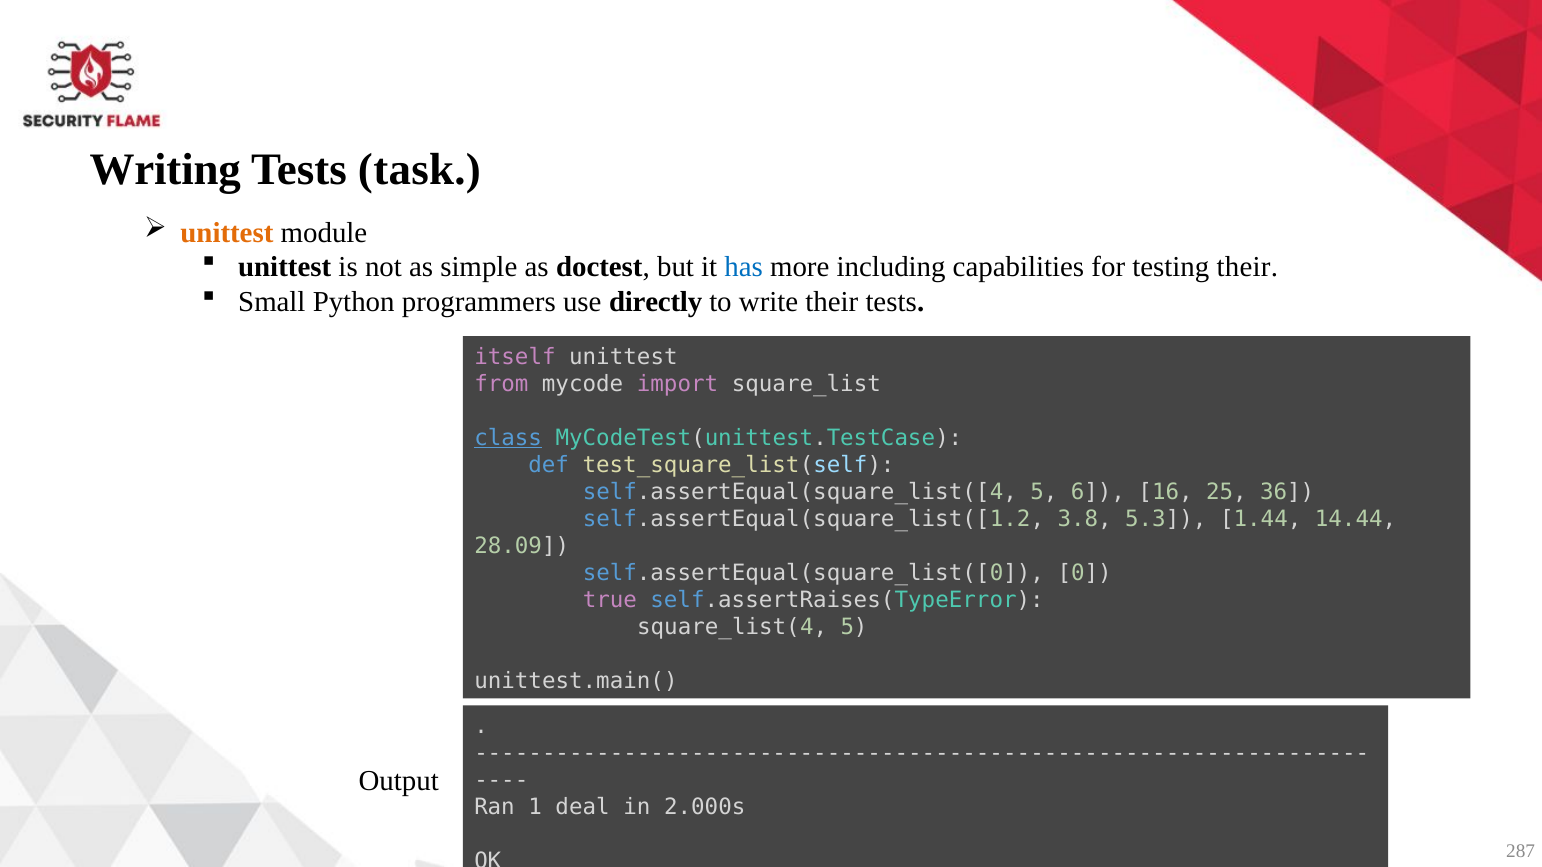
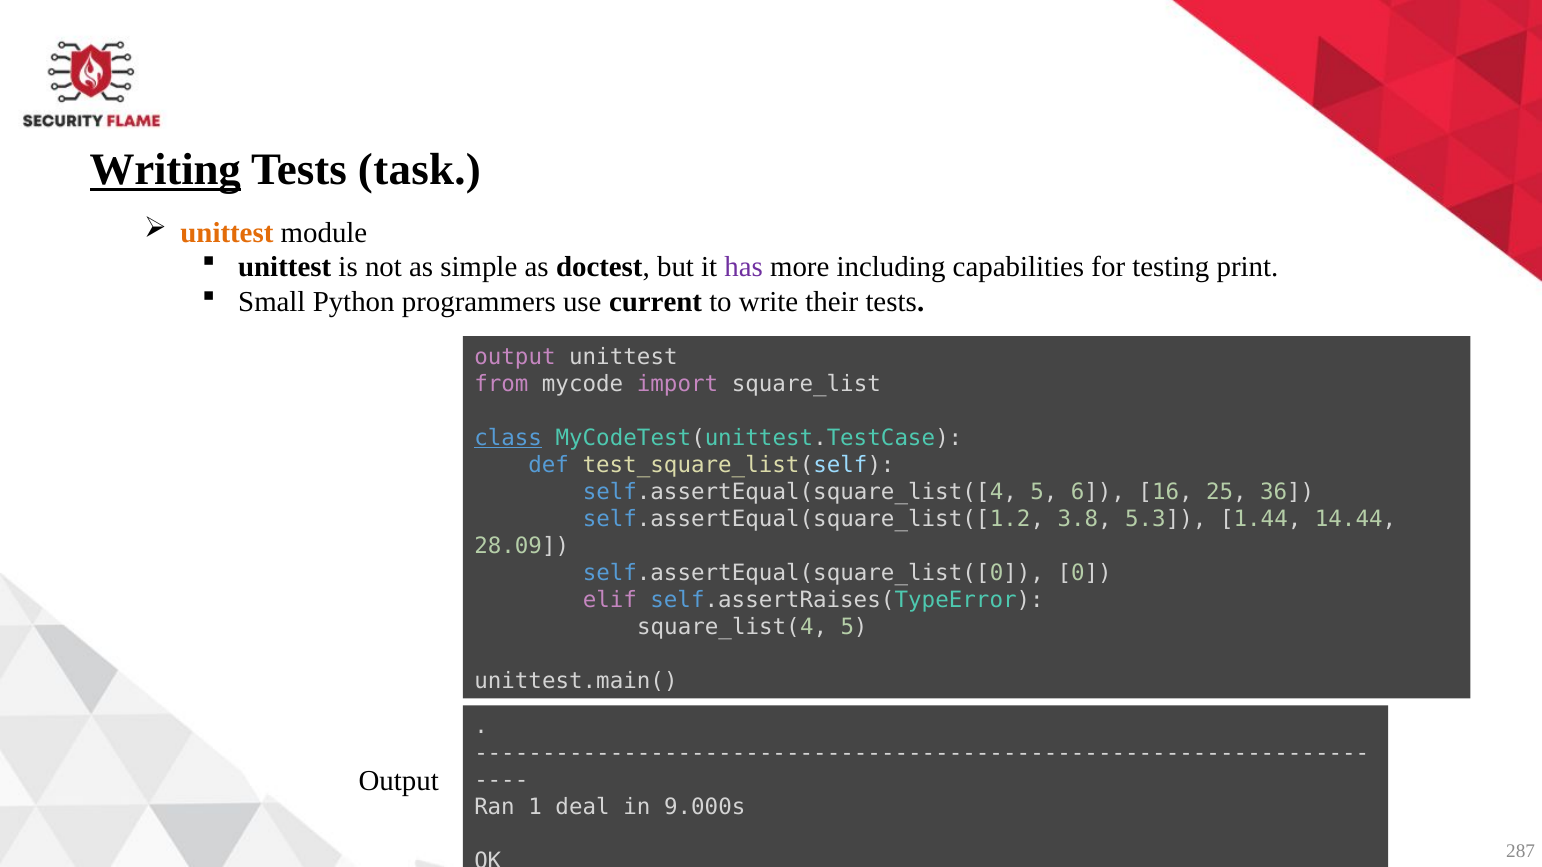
Writing underline: none -> present (165, 170)
has colour: blue -> purple (744, 267)
testing their: their -> print (1247, 267)
directly: directly -> current (656, 302)
itself: itself -> output (515, 357)
true: true -> elif (610, 600)
2.000s: 2.000s -> 9.000s (705, 807)
